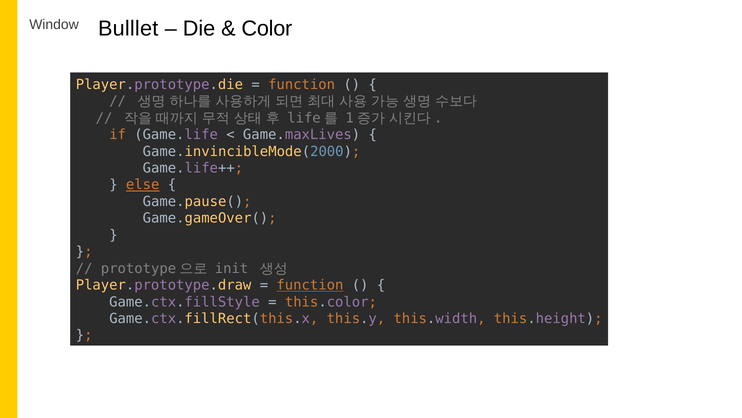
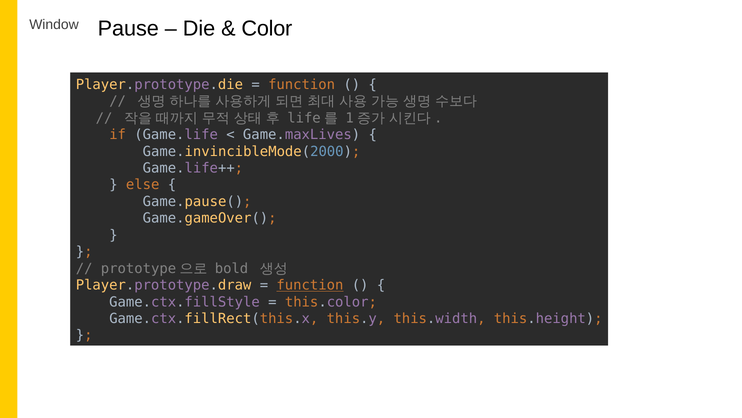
Bulllet: Bulllet -> Pause (128, 29)
else underline: present -> none (143, 185)
init: init -> bold (232, 268)
